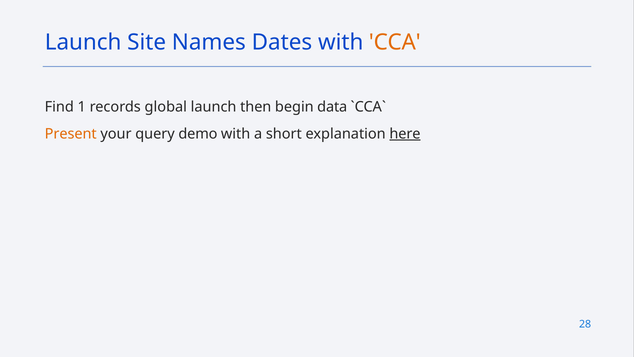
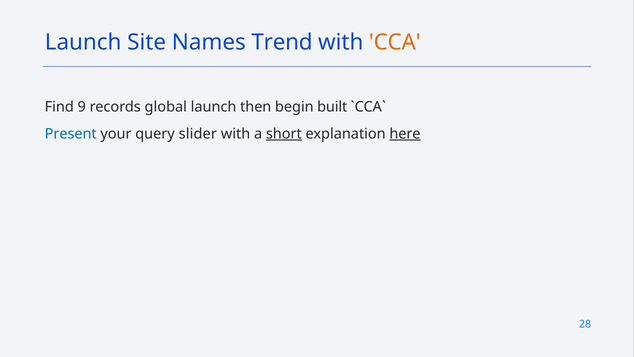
Dates: Dates -> Trend (282, 42)
1: 1 -> 9 (82, 107)
data: data -> built (332, 107)
Present colour: orange -> blue (71, 134)
demo: demo -> slider (198, 134)
short underline: none -> present (284, 134)
